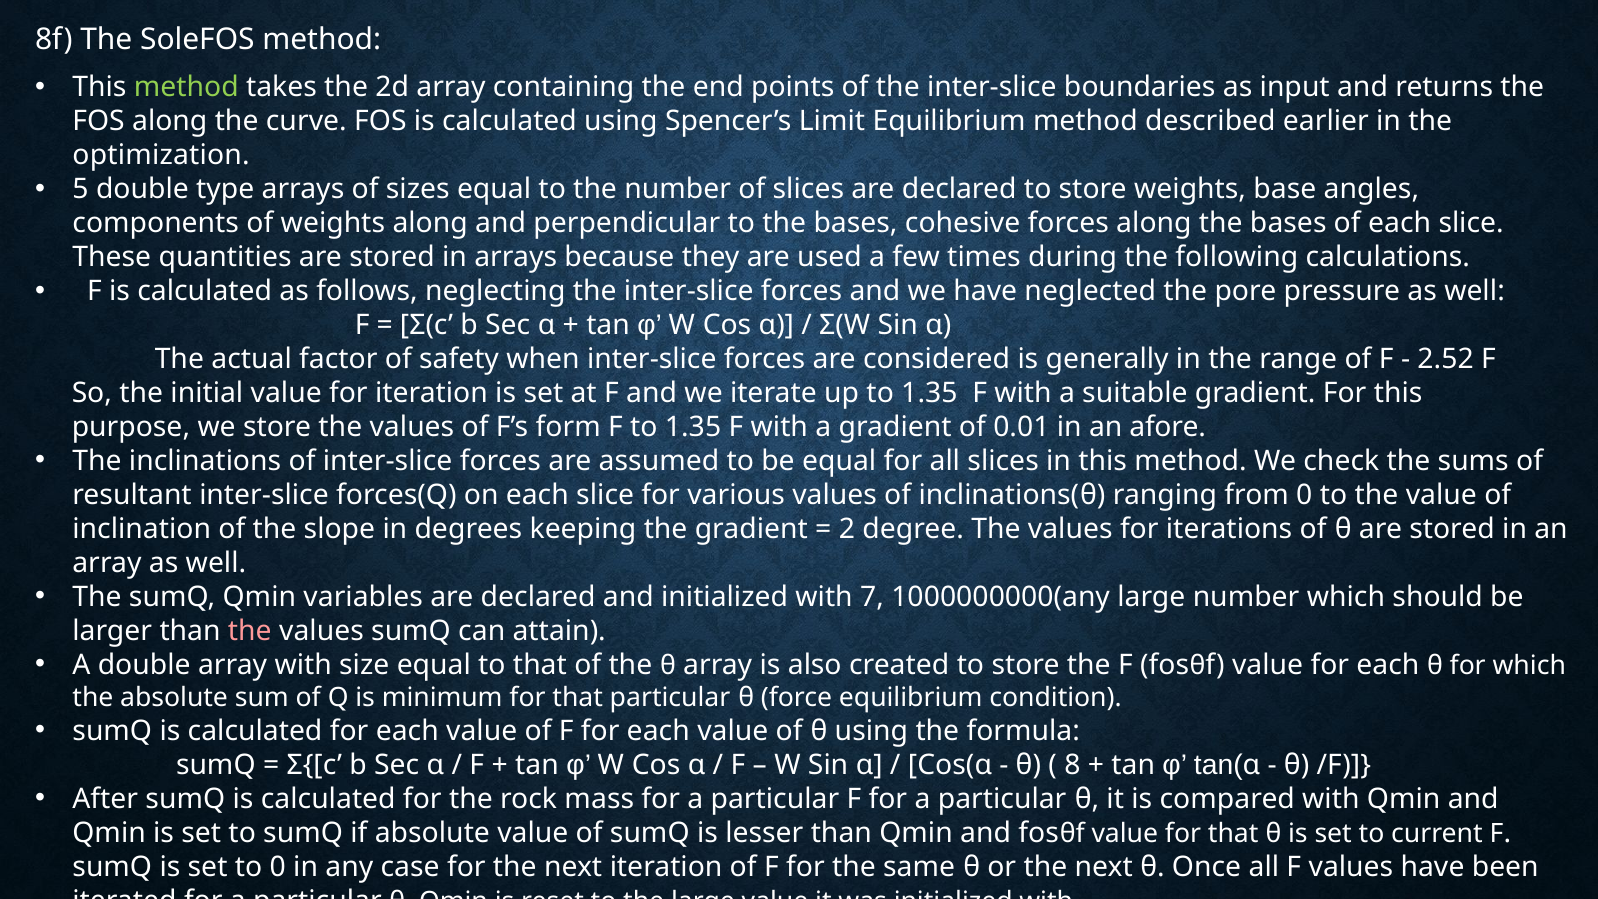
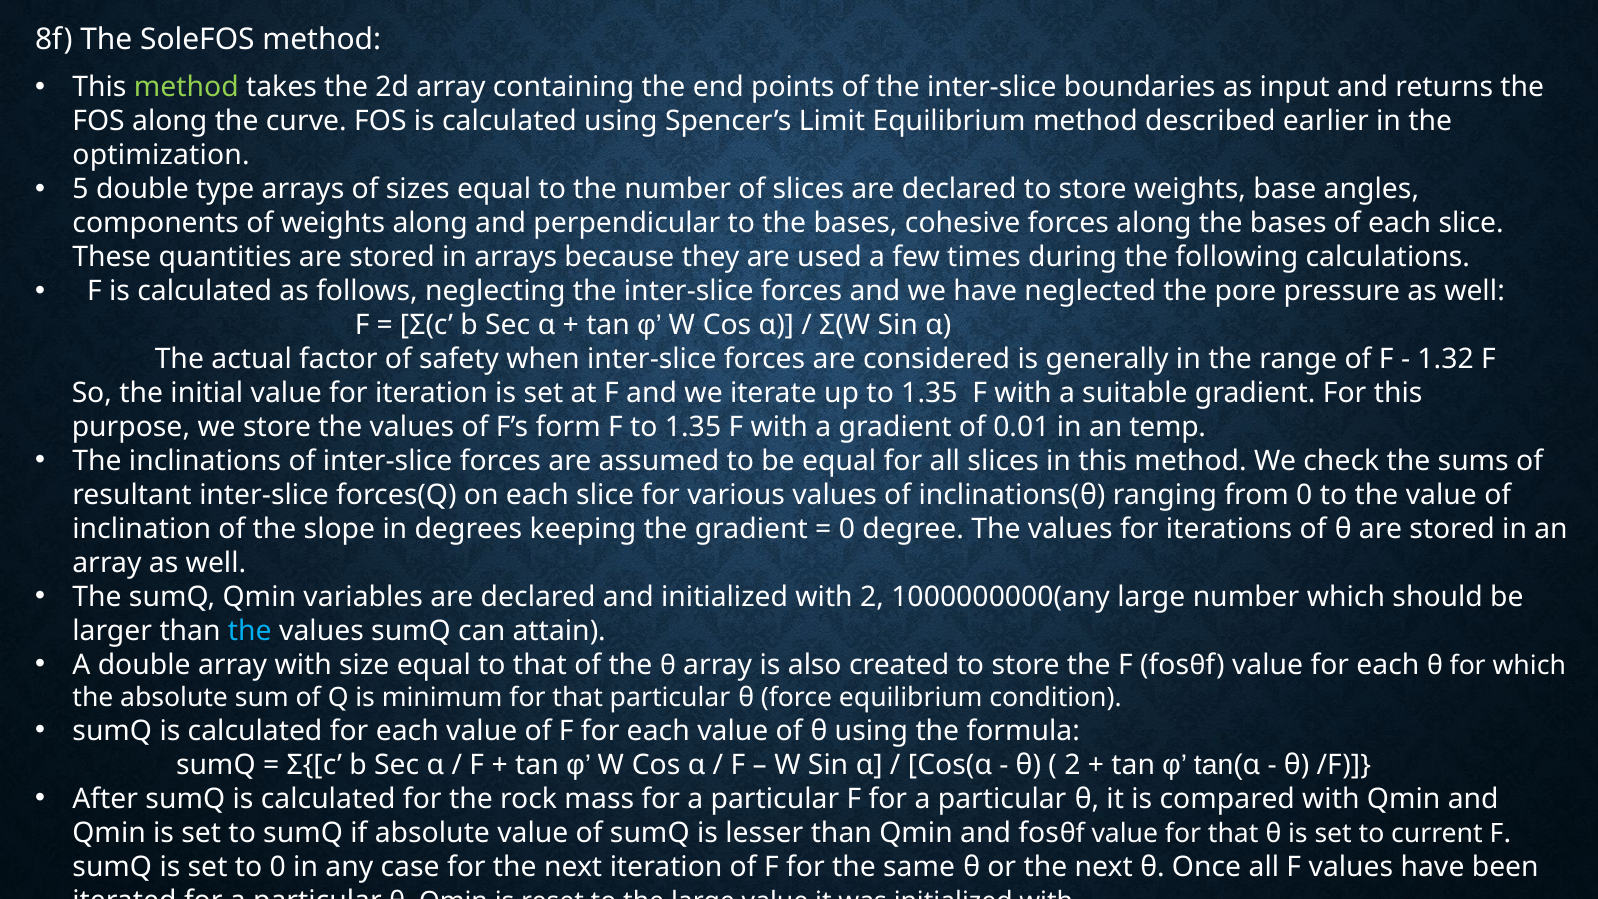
2.52: 2.52 -> 1.32 (1446, 359)
afore: afore -> temp (1168, 427)
2: 2 -> 0 (847, 529)
with 7: 7 -> 2 (872, 597)
the colour: pink -> light blue (250, 631)
8: 8 -> 2 (1072, 765)
